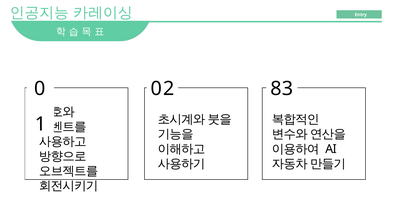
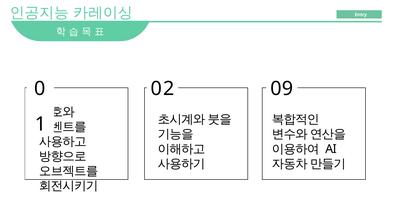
83: 83 -> 09 (282, 89)
